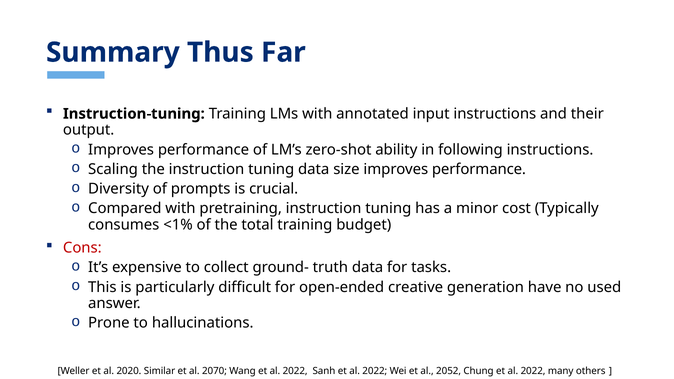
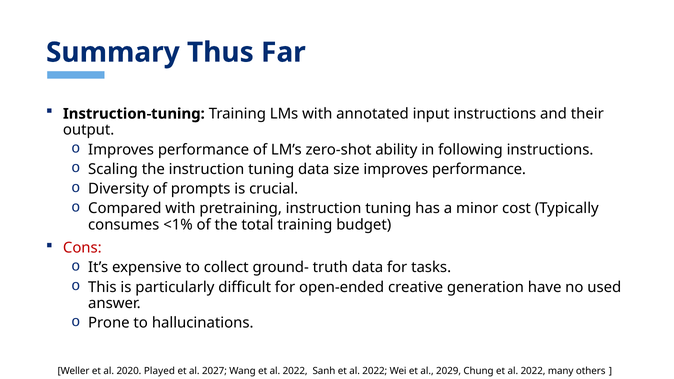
Similar: Similar -> Played (159, 371)
2070: 2070 -> 2027 (214, 371)
2052: 2052 -> 2029 (449, 371)
